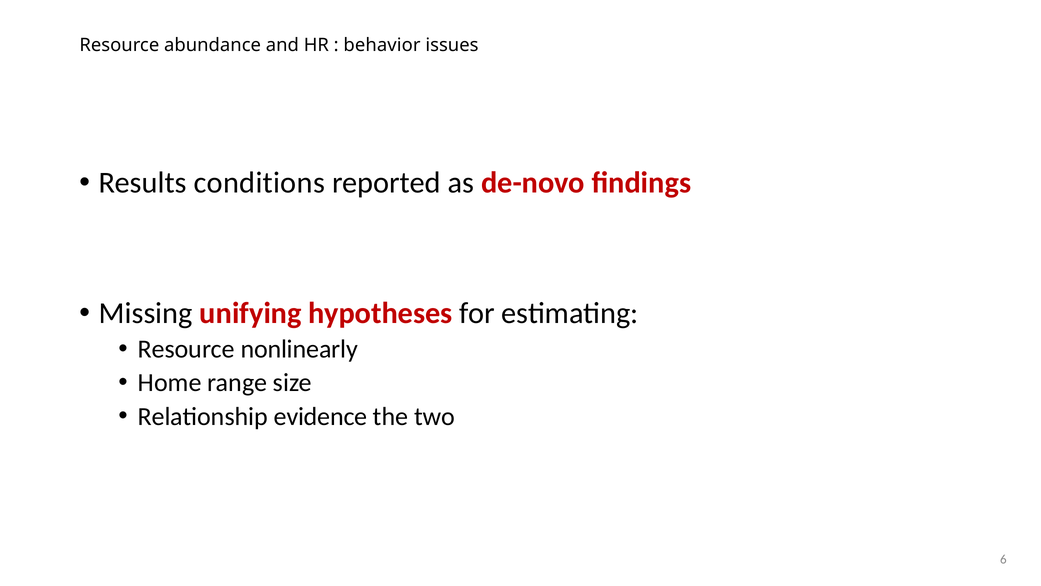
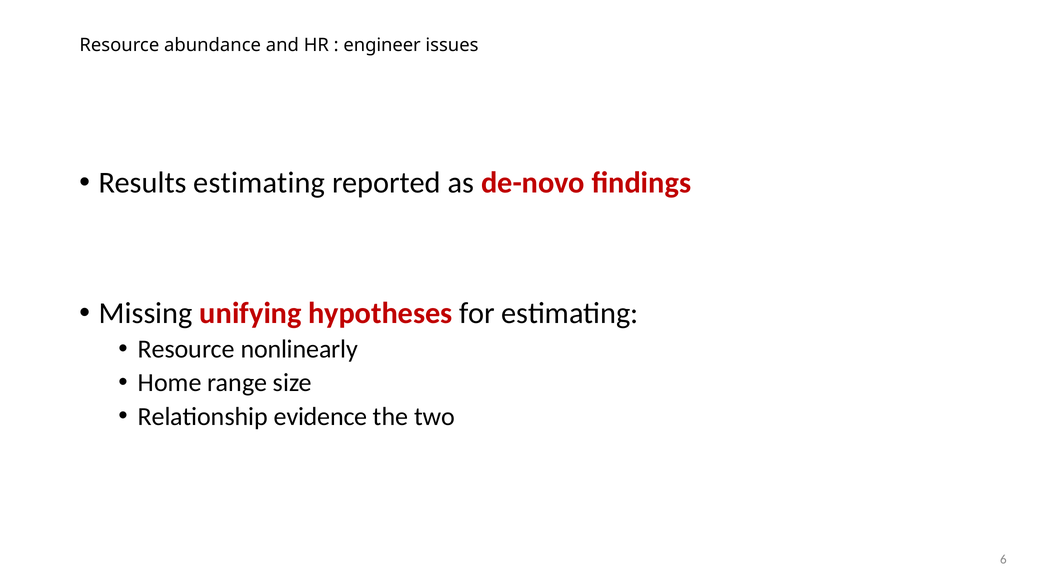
behavior: behavior -> engineer (382, 45)
Results conditions: conditions -> estimating (259, 183)
